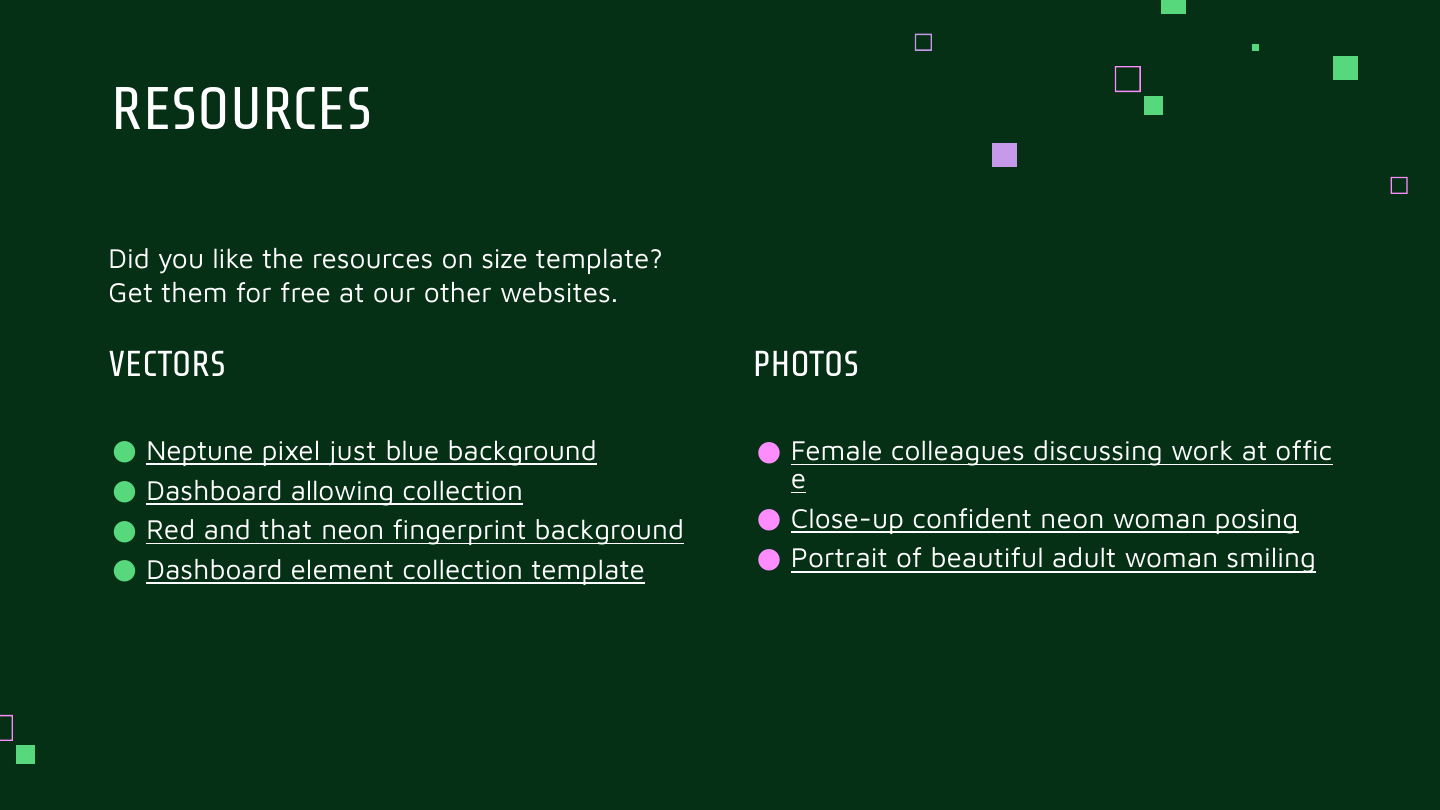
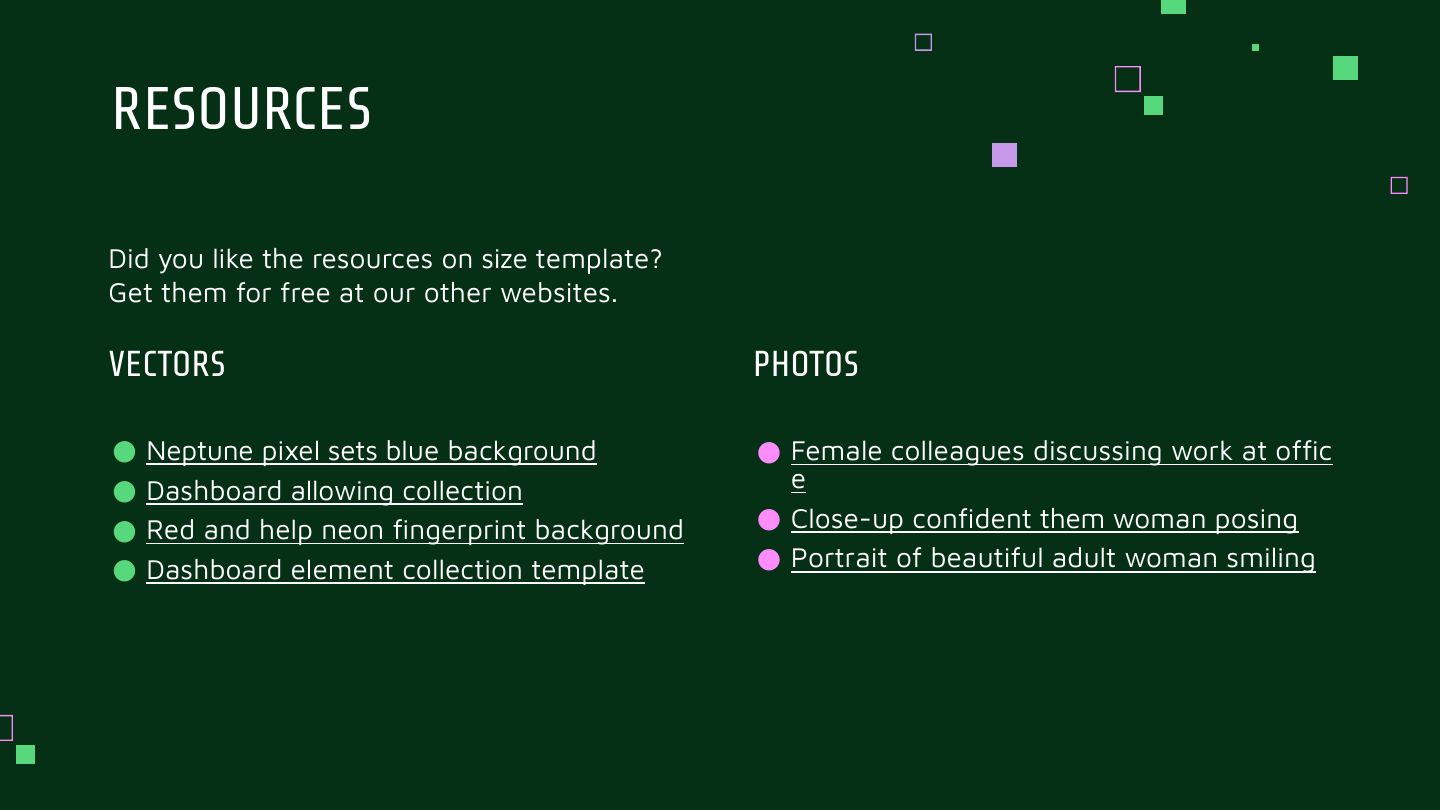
just: just -> sets (353, 451)
confident neon: neon -> them (1073, 519)
that: that -> help (286, 530)
